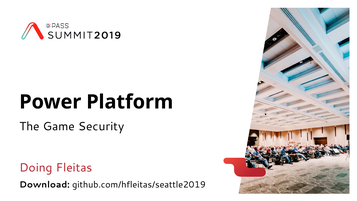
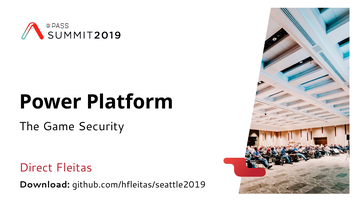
Doing: Doing -> Direct (36, 168)
